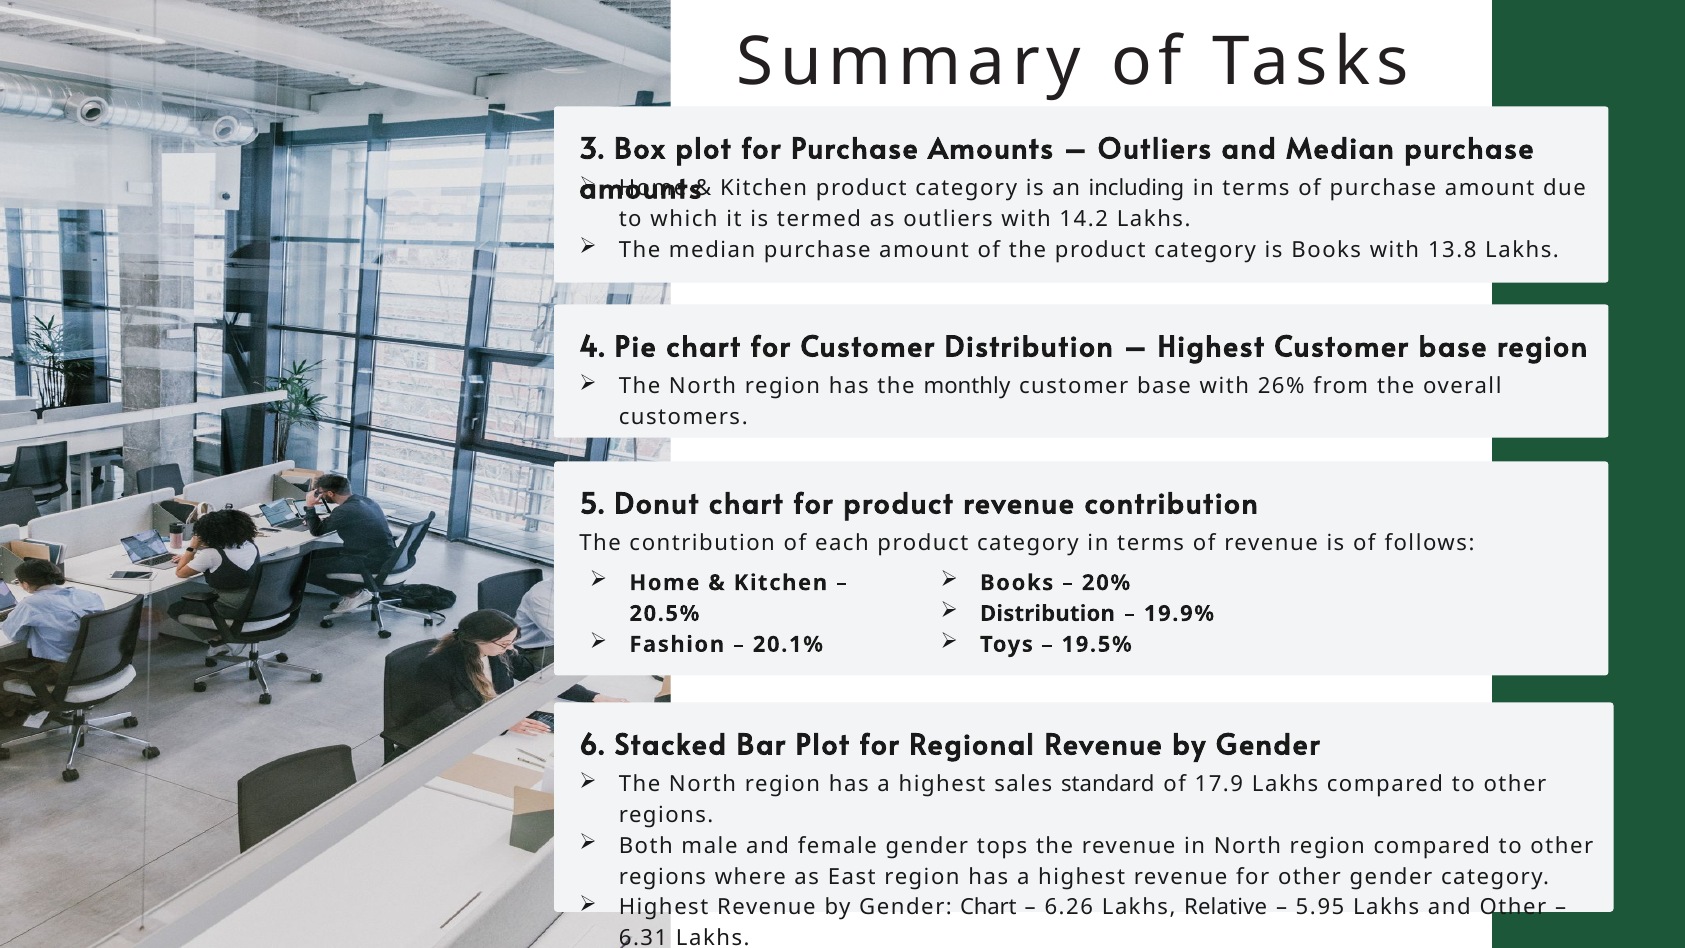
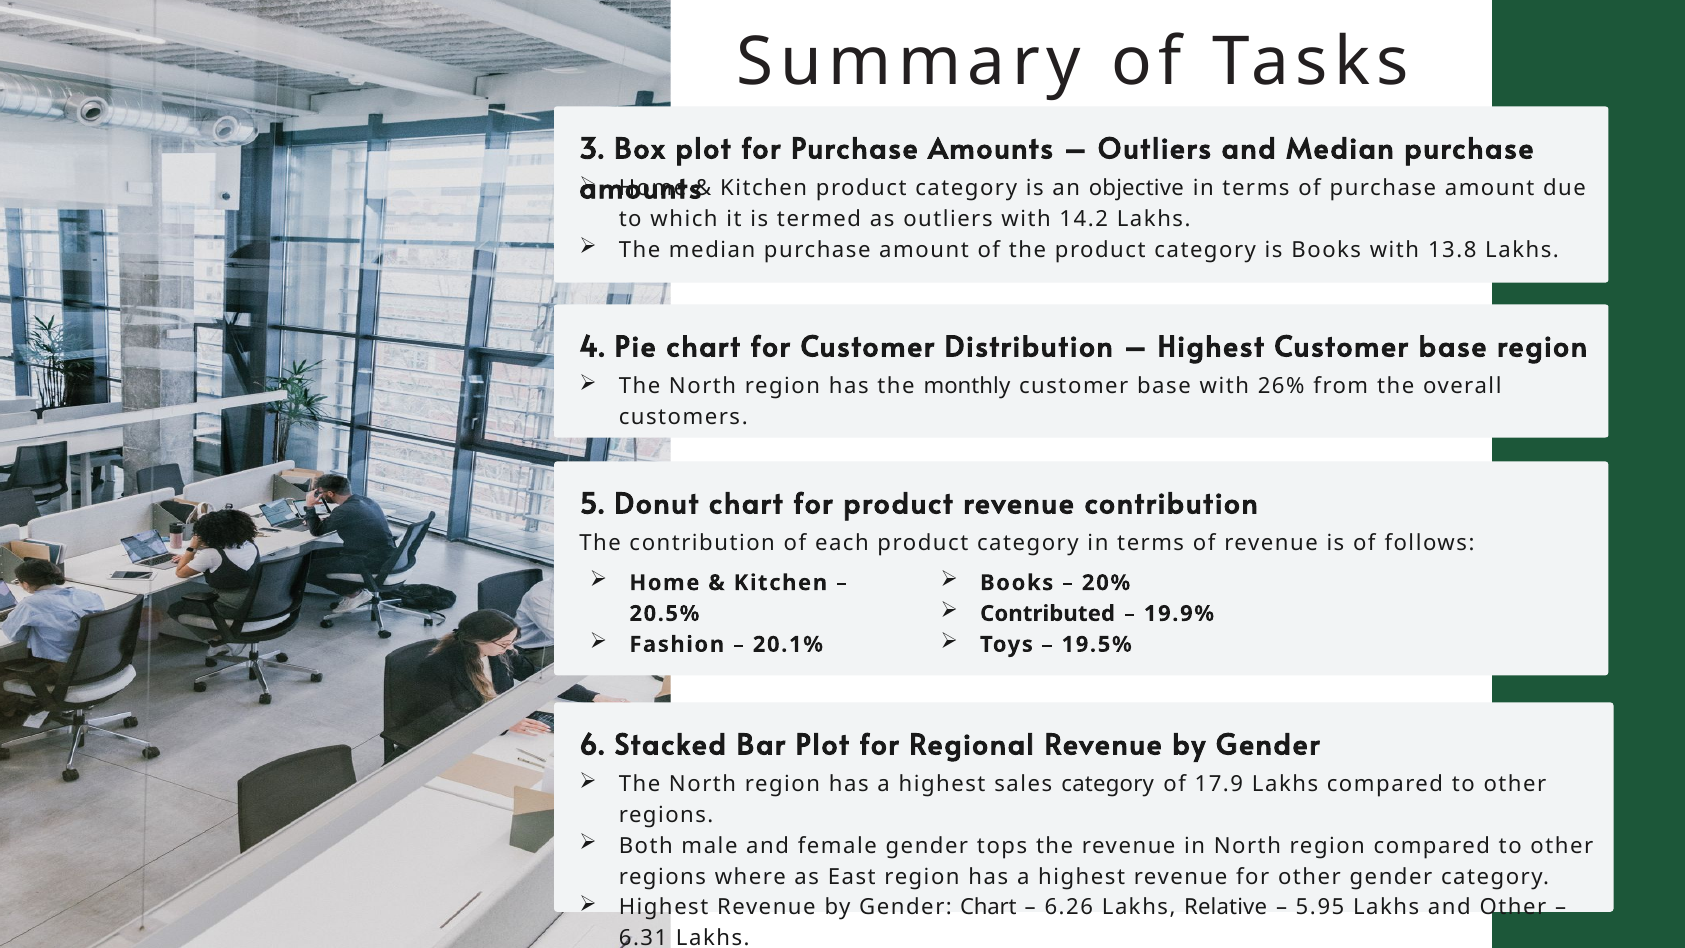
including: including -> objective (1136, 188)
Distribution: Distribution -> Contributed (1048, 614)
sales standard: standard -> category (1108, 784)
